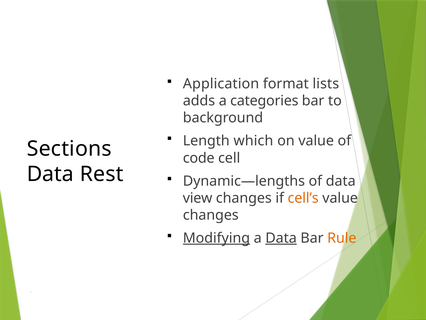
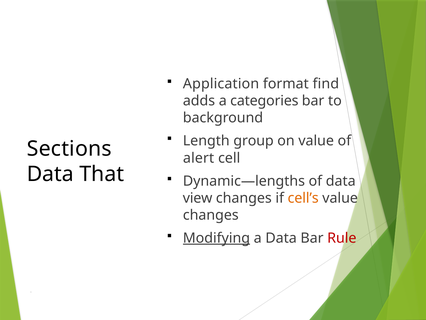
lists: lists -> find (326, 84)
which: which -> group (254, 141)
code: code -> alert (199, 158)
Rest: Rest -> That (102, 174)
Data underline: present -> none (281, 238)
Rule colour: orange -> red (342, 238)
